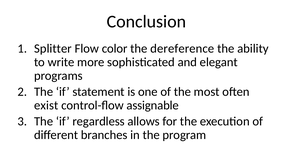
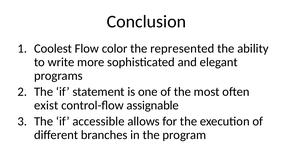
Splitter: Splitter -> Coolest (53, 48)
dereference: dereference -> represented (182, 48)
regardless: regardless -> accessible (98, 121)
